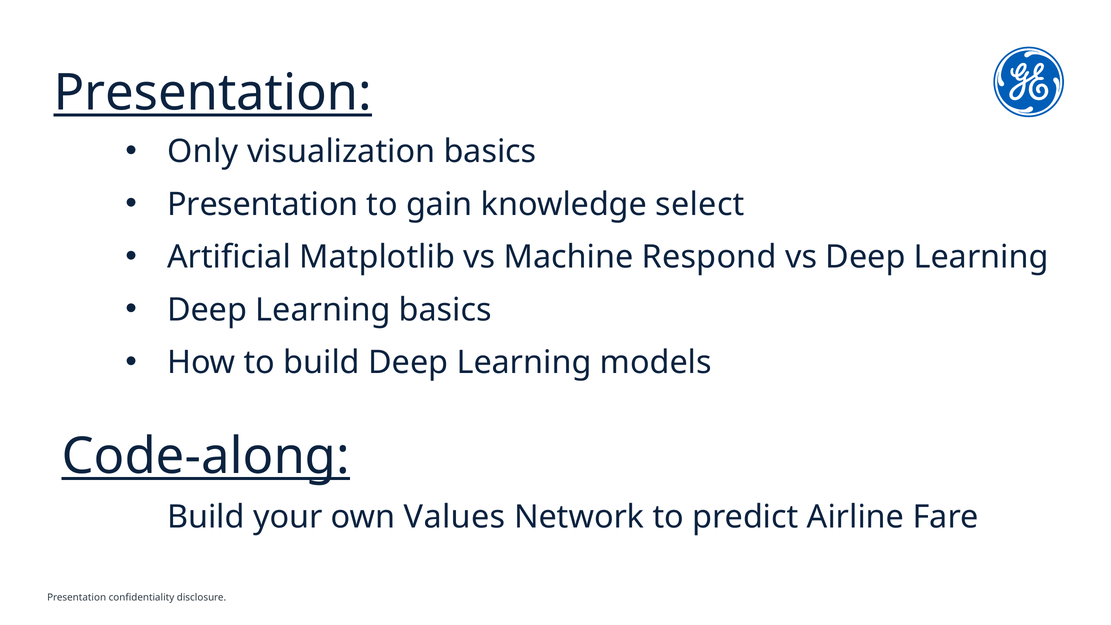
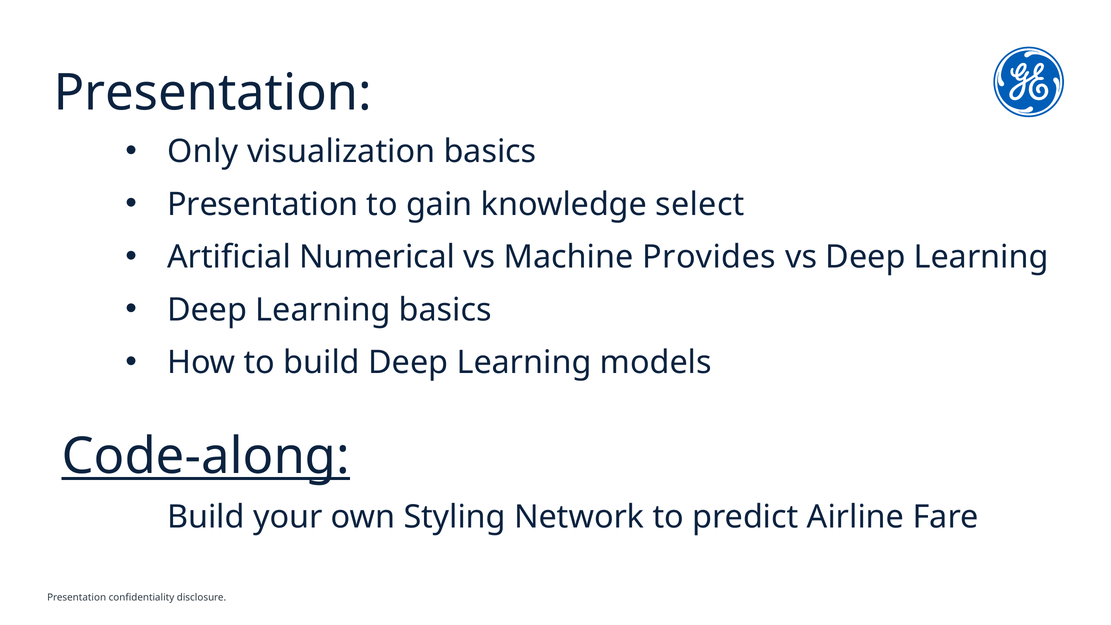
Presentation underline: present -> none (213, 93)
Matplotlib: Matplotlib -> Numerical (377, 257)
Respond: Respond -> Provides (709, 257)
Values: Values -> Styling (455, 517)
